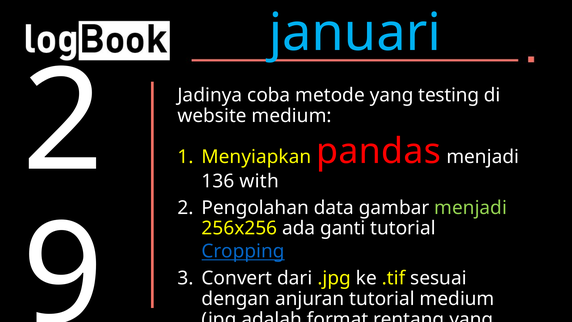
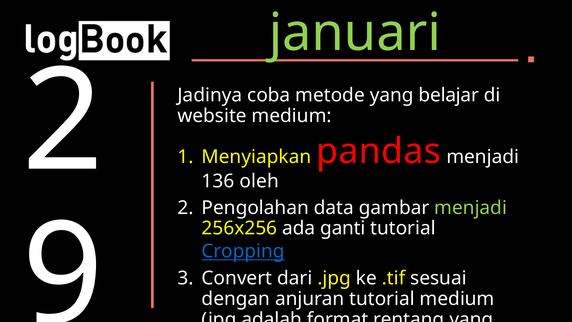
januari colour: light blue -> light green (355, 33)
testing: testing -> belajar (449, 95)
with: with -> oleh (259, 181)
